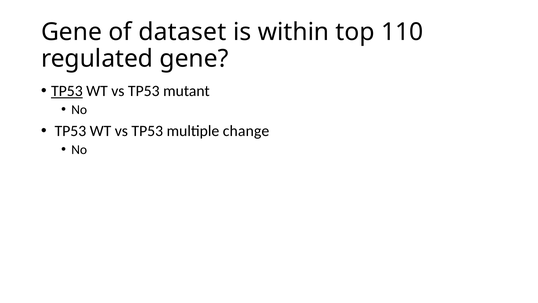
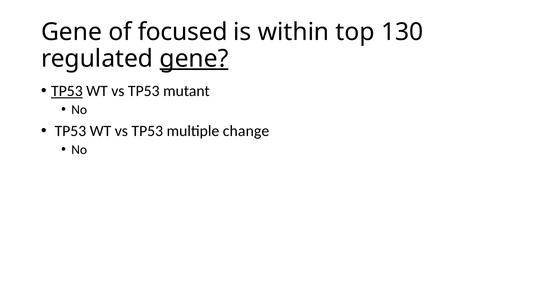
dataset: dataset -> focused (183, 32)
110: 110 -> 130 (402, 32)
gene underline: none -> present (194, 59)
